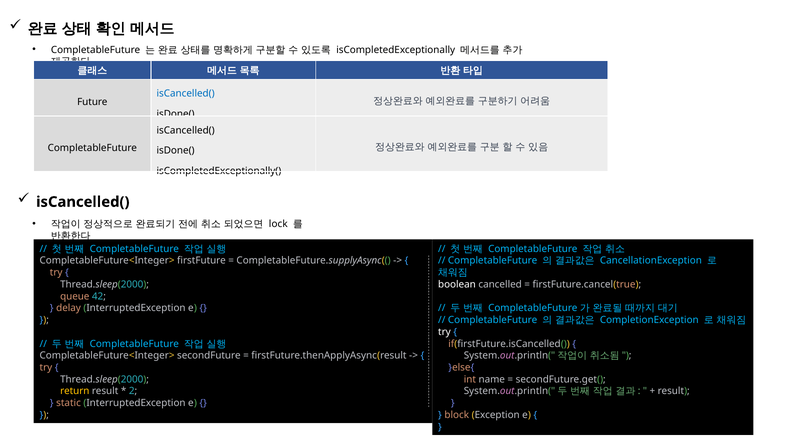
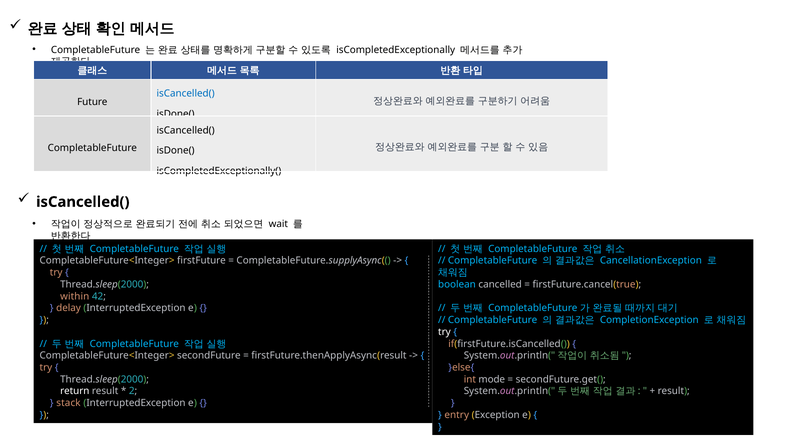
lock: lock -> wait (278, 224)
boolean colour: white -> light blue (457, 284)
queue: queue -> within (75, 296)
name: name -> mode (492, 379)
return colour: yellow -> white (75, 391)
static: static -> stack (68, 403)
block: block -> entry (457, 415)
